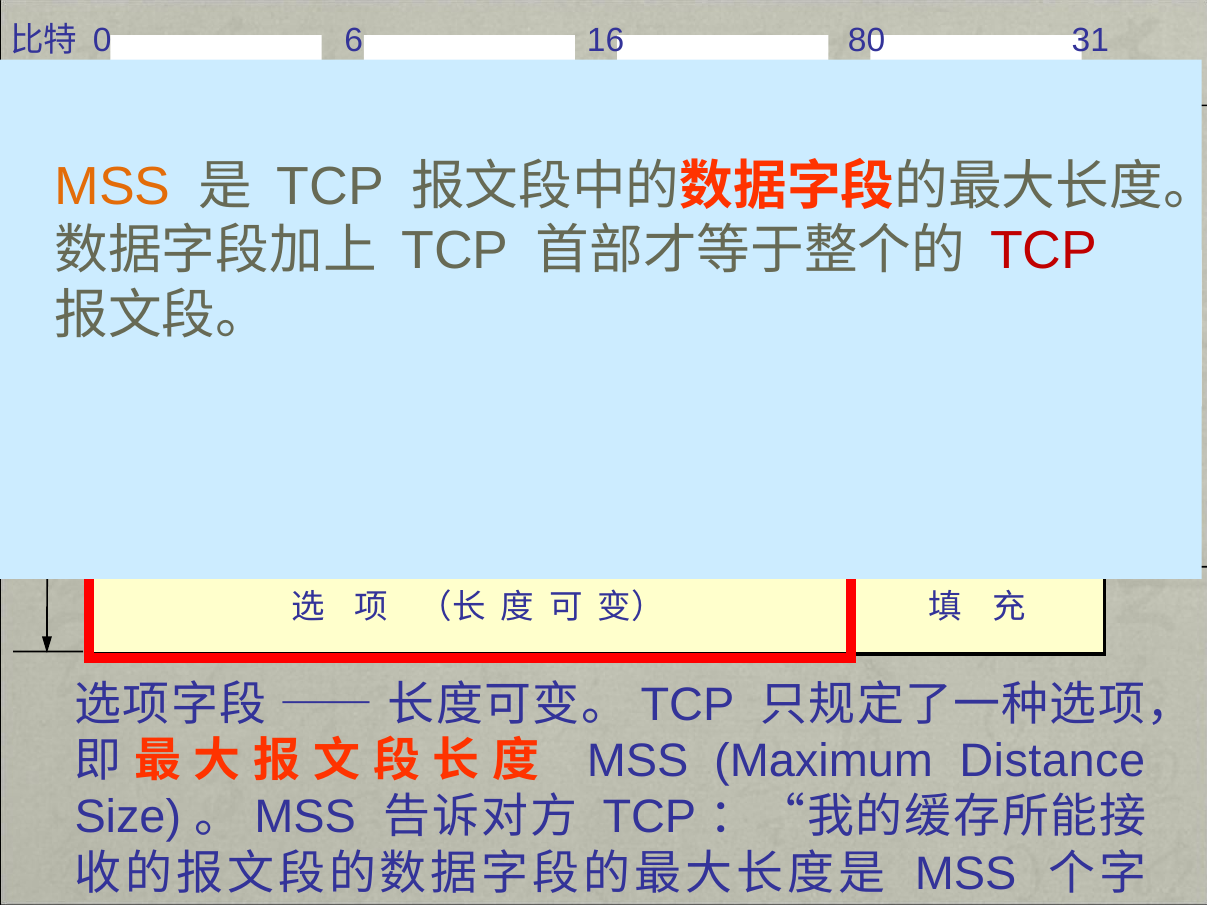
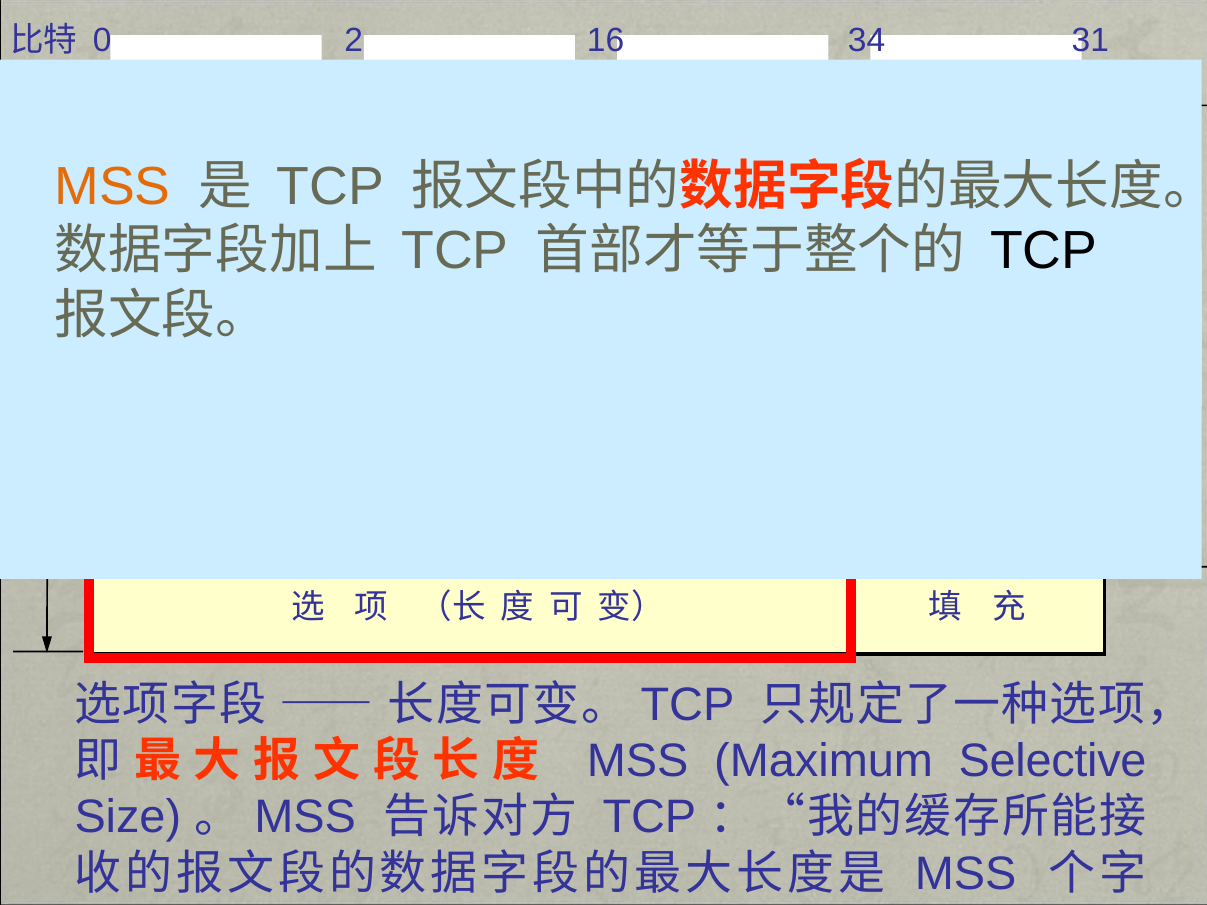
6: 6 -> 2 (354, 40)
80: 80 -> 34 (866, 40)
TCP colour: red -> black (1044, 251)
Distance: Distance -> Selective (1053, 761)
